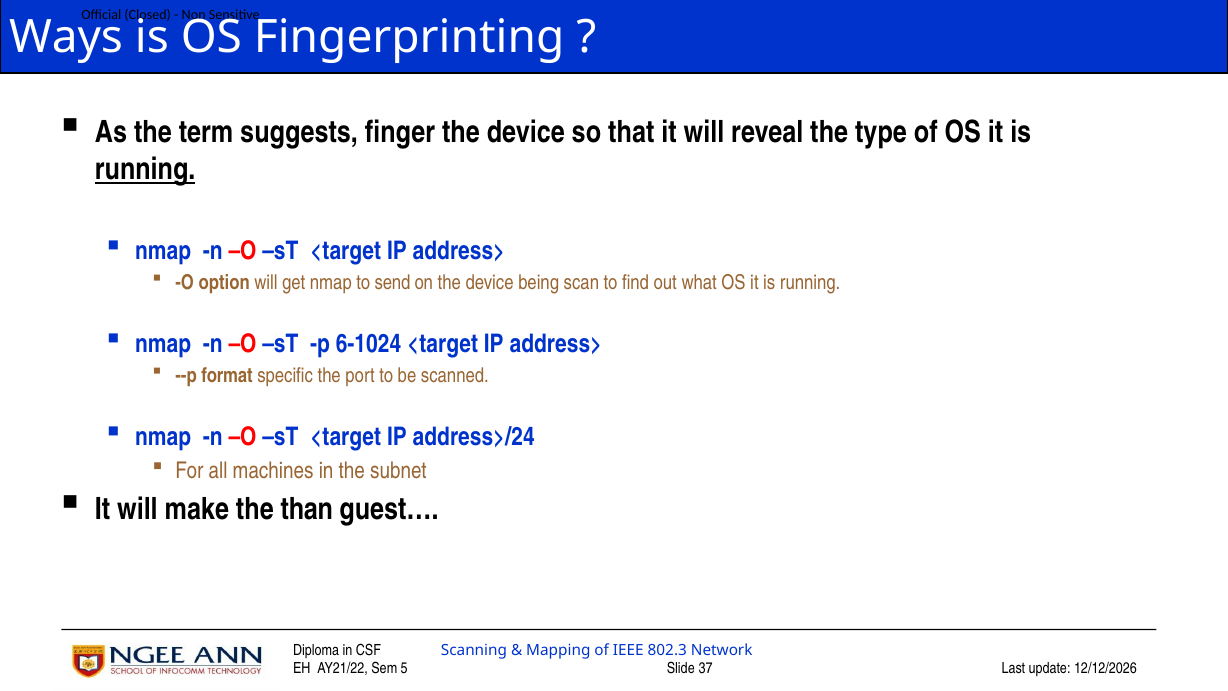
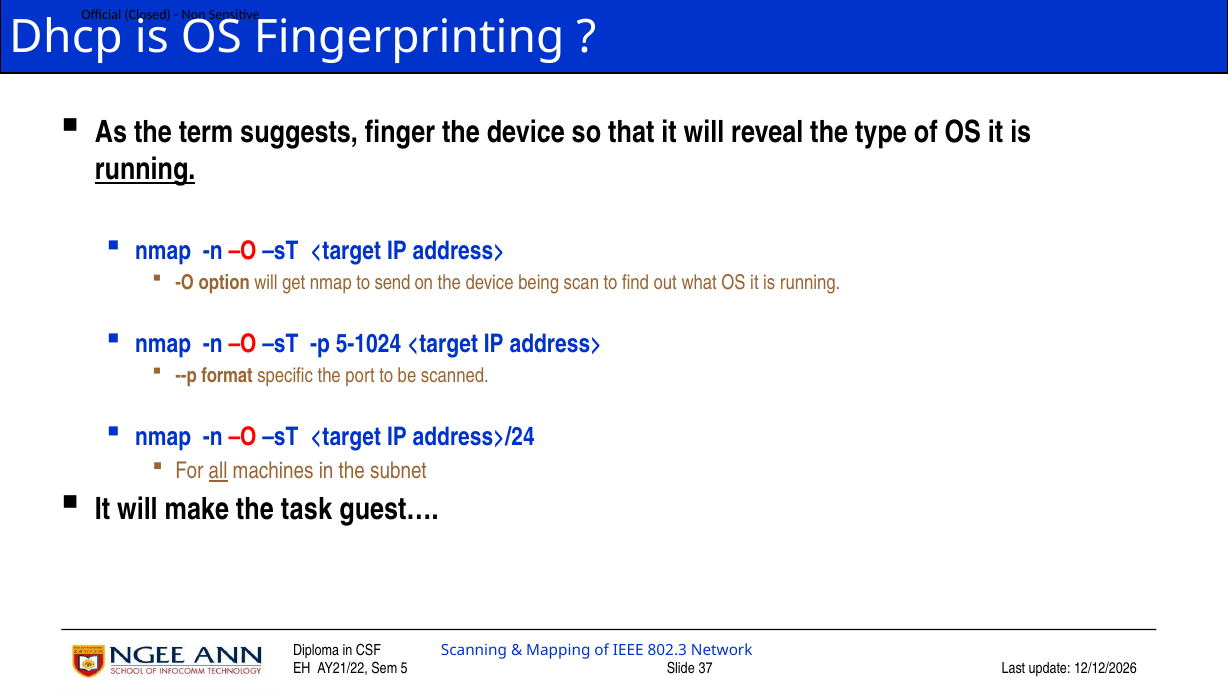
Ways: Ways -> Dhcp (66, 38)
6-1024: 6-1024 -> 5-1024 (369, 344)
all underline: none -> present (218, 471)
than: than -> task (307, 510)
